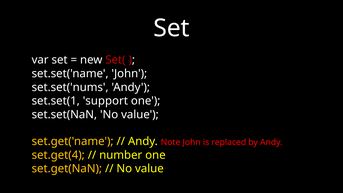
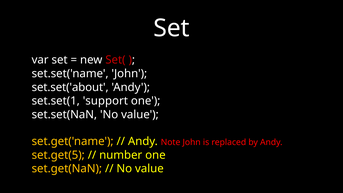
set.set('nums: set.set('nums -> set.set('about (70, 87)
set.get(4: set.get(4 -> set.get(5 (58, 155)
